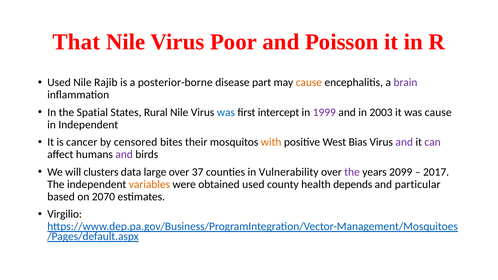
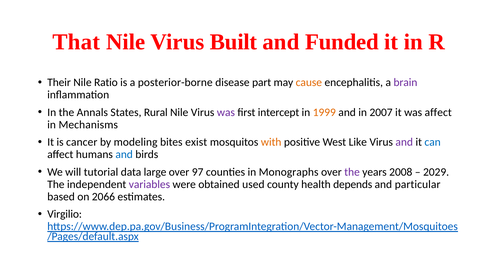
Poor: Poor -> Built (234, 42)
Poisson: Poisson -> Funded (342, 42)
Used: Used -> Their (59, 83)
Rajib: Rajib -> Ratio (106, 83)
Spatial: Spatial -> Annals (92, 112)
was colour: blue -> purple (226, 112)
1999 colour: purple -> orange (324, 112)
2003: 2003 -> 2007 (381, 112)
was cause: cause -> affect (438, 112)
in Independent: Independent -> Mechanisms (88, 125)
censored: censored -> modeling (136, 142)
their: their -> exist (196, 142)
Bias: Bias -> Like (358, 142)
can colour: purple -> blue (433, 142)
and colour: purple -> blue (124, 155)
clusters: clusters -> tutorial (101, 172)
37: 37 -> 97 (198, 172)
Vulnerability: Vulnerability -> Monographs (289, 172)
2099: 2099 -> 2008 (401, 172)
2017: 2017 -> 2029 (436, 172)
variables colour: orange -> purple (149, 184)
2070: 2070 -> 2066 (103, 197)
